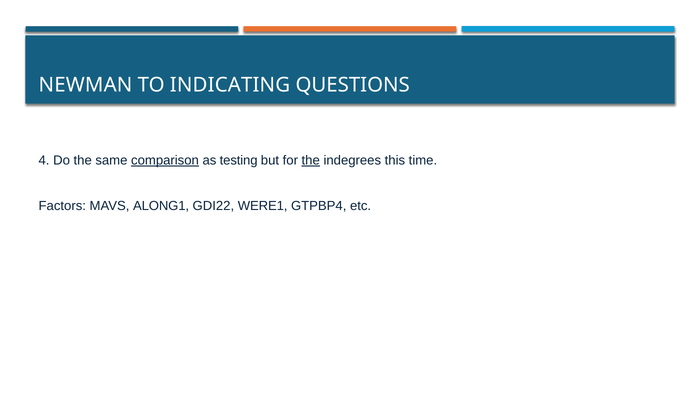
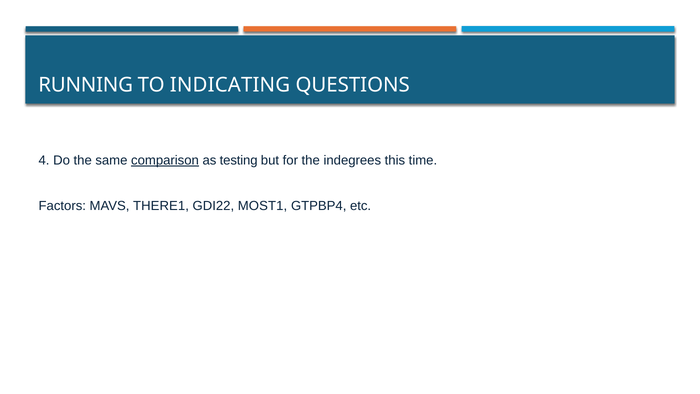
NEWMAN: NEWMAN -> RUNNING (86, 85)
the underline: present -> none (311, 160)
ALONG1: ALONG1 -> THERE1 (161, 206)
WERE1: WERE1 -> MOST1 (262, 206)
